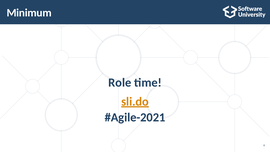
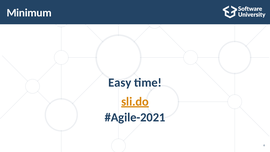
Role: Role -> Easy (120, 82)
